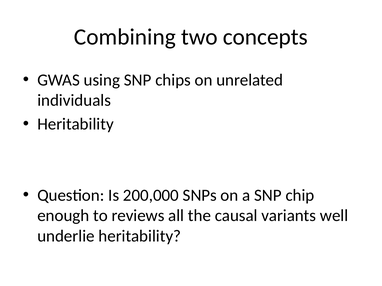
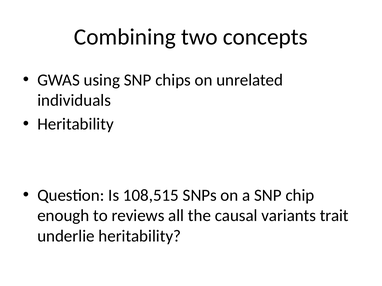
200,000: 200,000 -> 108,515 (151, 196)
well: well -> trait (334, 216)
